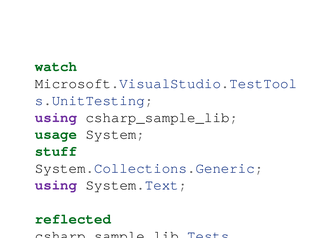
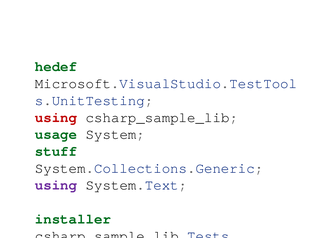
watch: watch -> hedef (56, 67)
using colour: purple -> red (56, 117)
reflected: reflected -> installer (73, 219)
